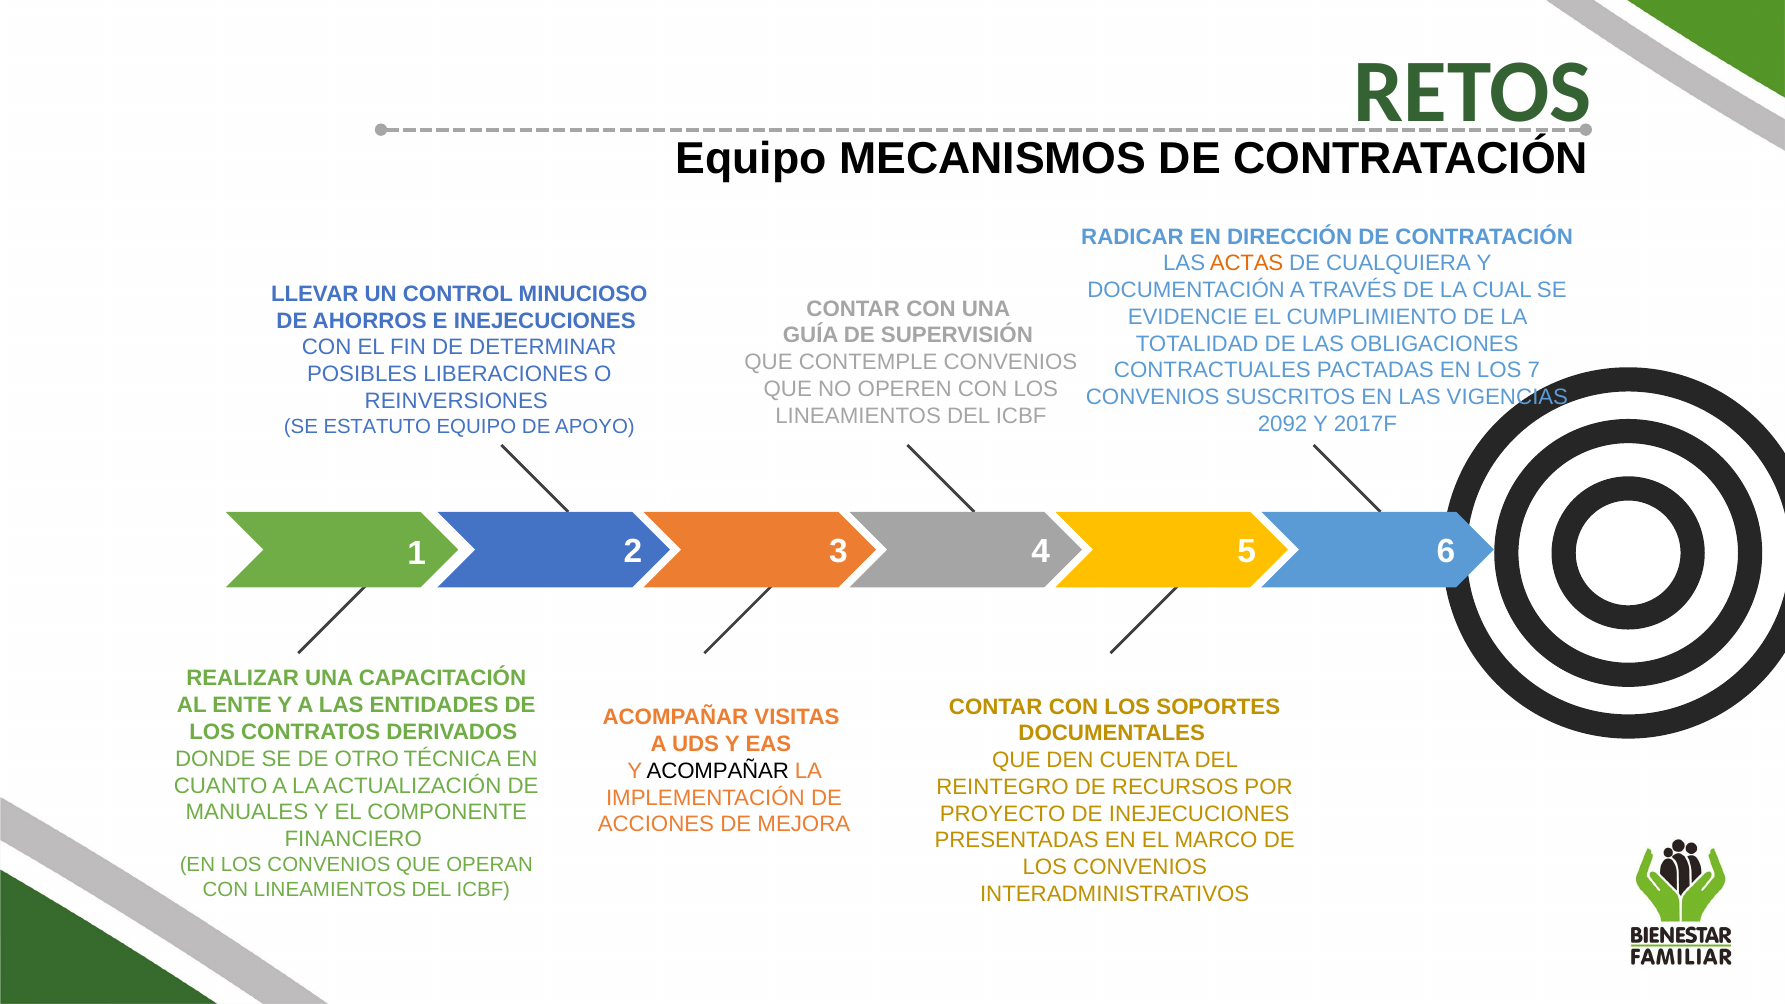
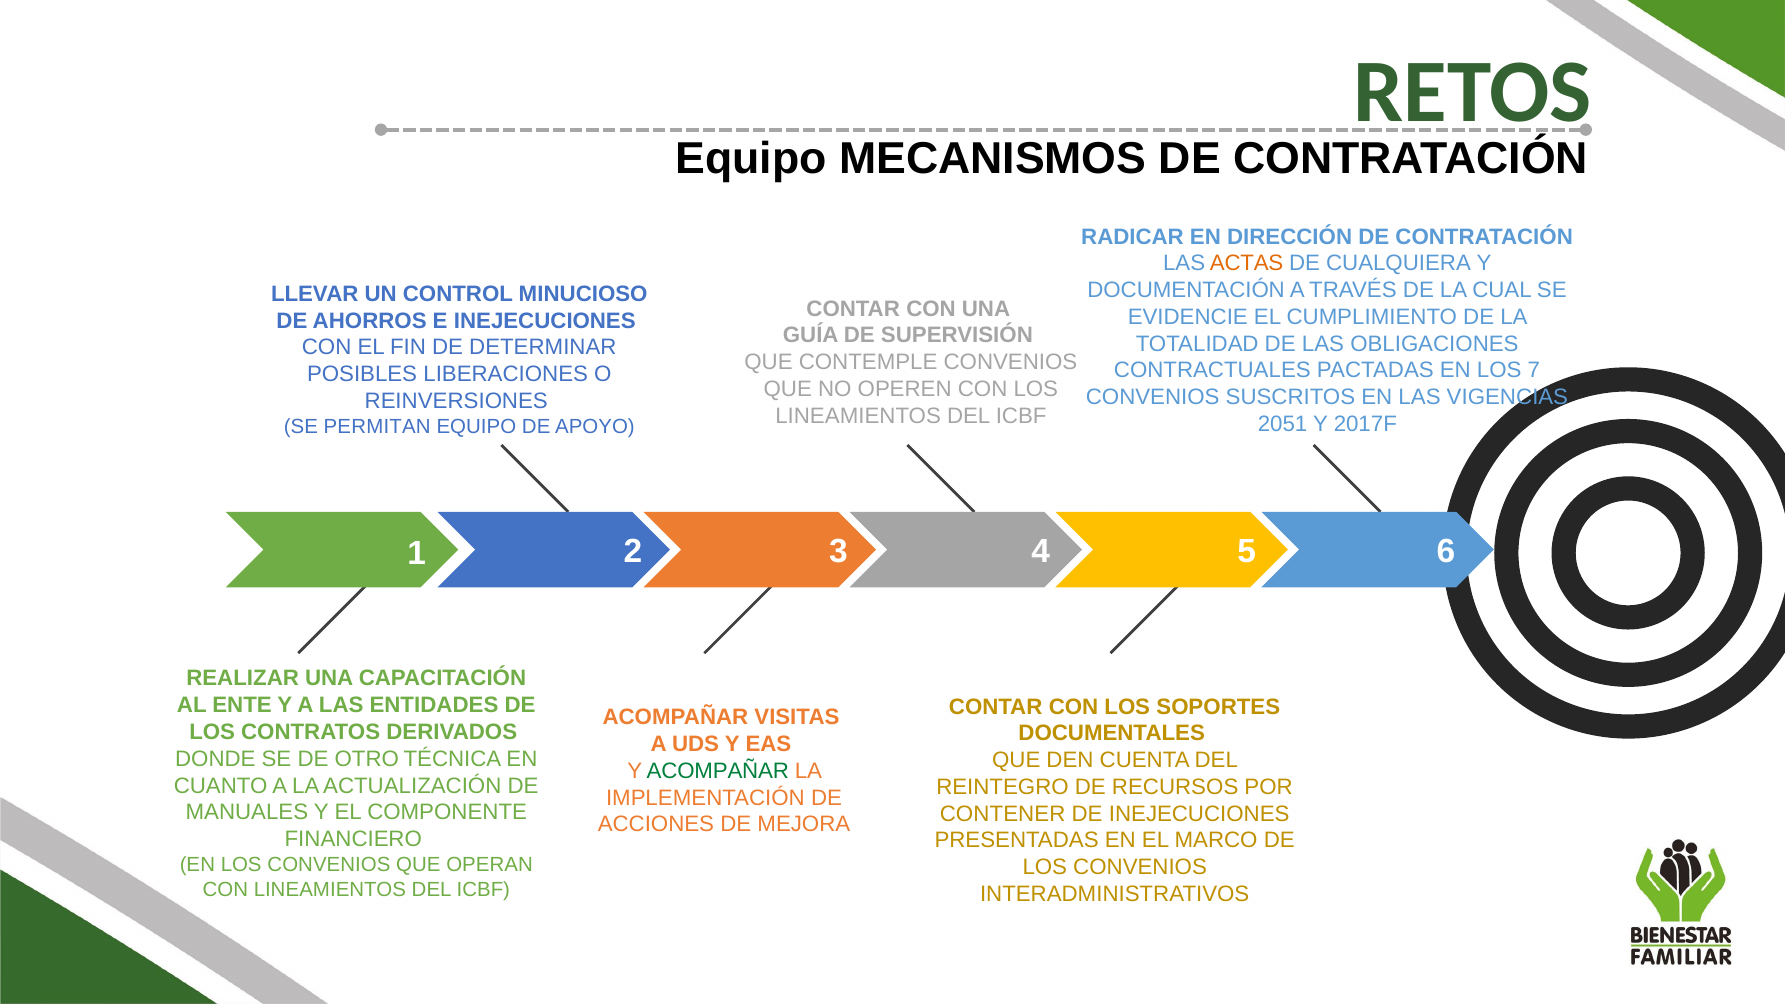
2092: 2092 -> 2051 (1283, 424)
ESTATUTO: ESTATUTO -> PERMITAN (377, 427)
ACOMPAÑAR colour: black -> green (718, 771)
PROYECTO: PROYECTO -> CONTENER (1003, 814)
